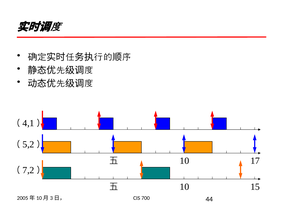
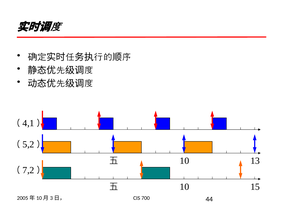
17: 17 -> 13 (255, 161)
